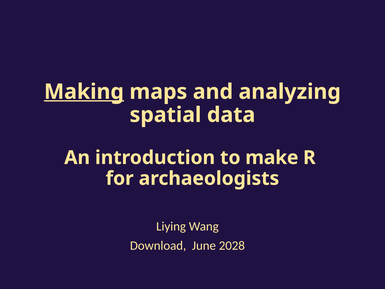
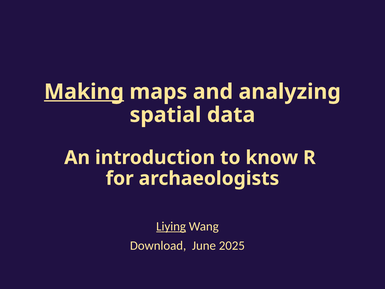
make: make -> know (272, 158)
Liying underline: none -> present (171, 226)
2028: 2028 -> 2025 (232, 245)
